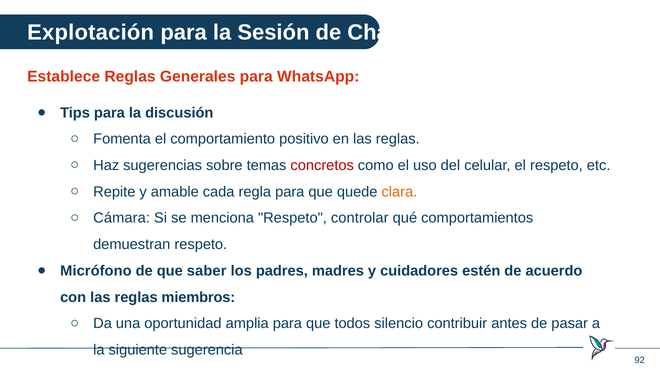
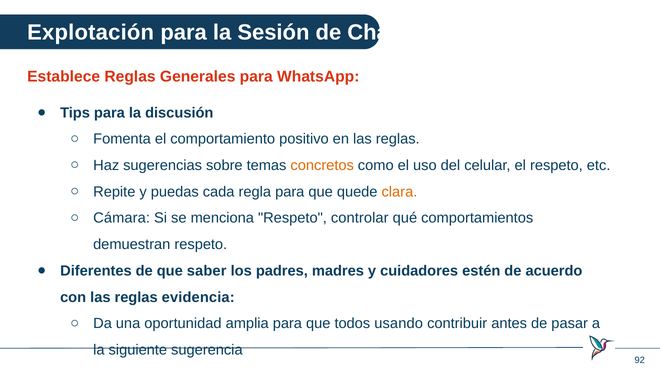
concretos colour: red -> orange (322, 166)
amable: amable -> puedas (175, 192)
Micrófono: Micrófono -> Diferentes (96, 271)
miembros: miembros -> evidencia (198, 297)
silencio: silencio -> usando (399, 324)
